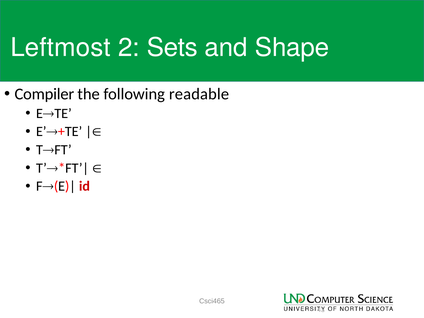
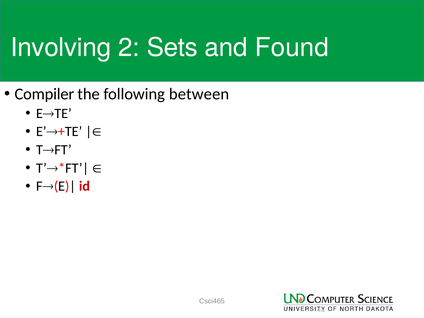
Leftmost: Leftmost -> Involving (61, 47)
Shape: Shape -> Found (292, 47)
readable: readable -> between (199, 94)
